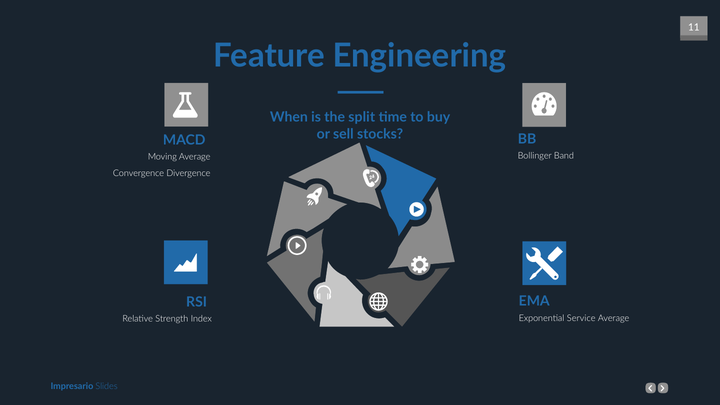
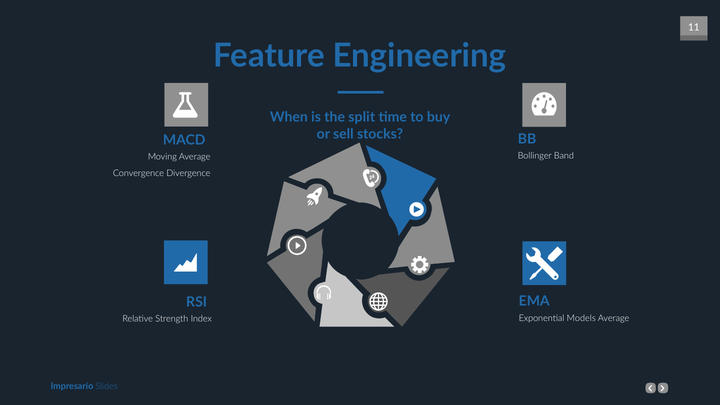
Service: Service -> Models (581, 318)
